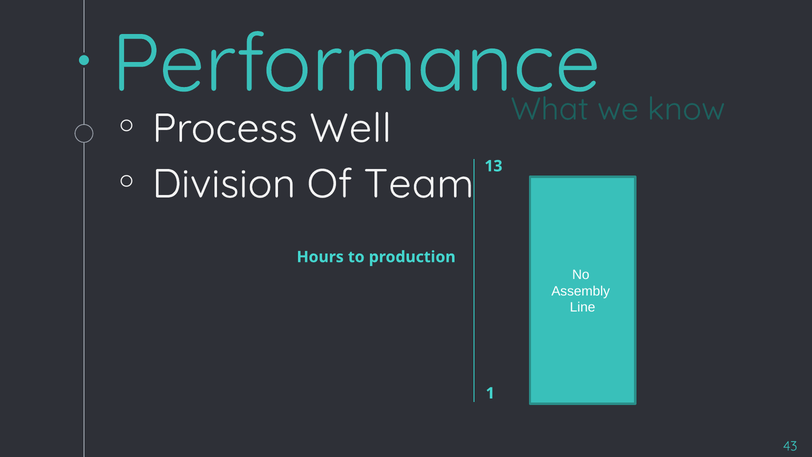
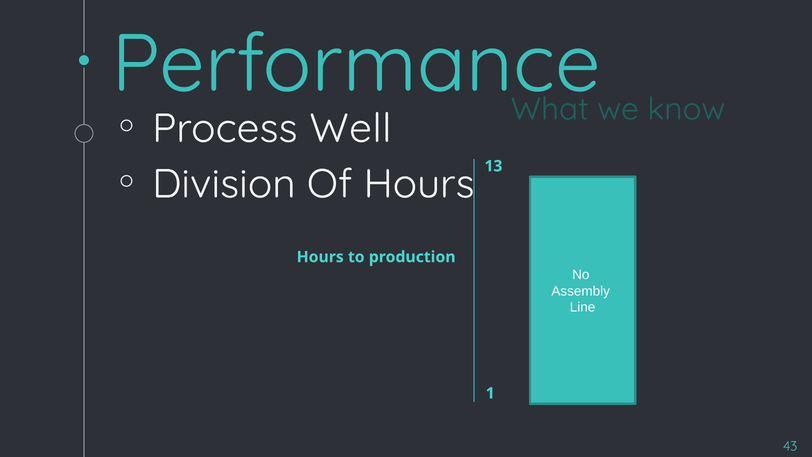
Of Team: Team -> Hours (419, 184)
